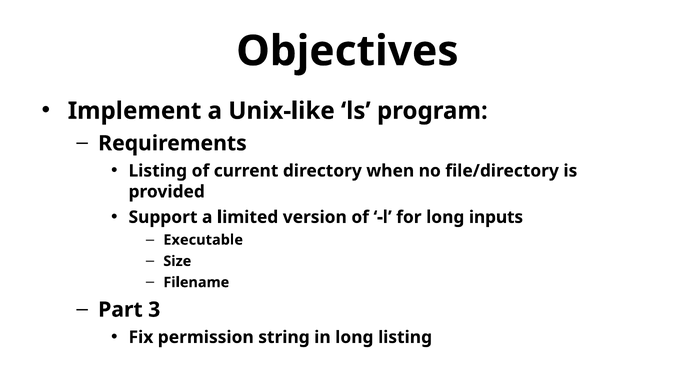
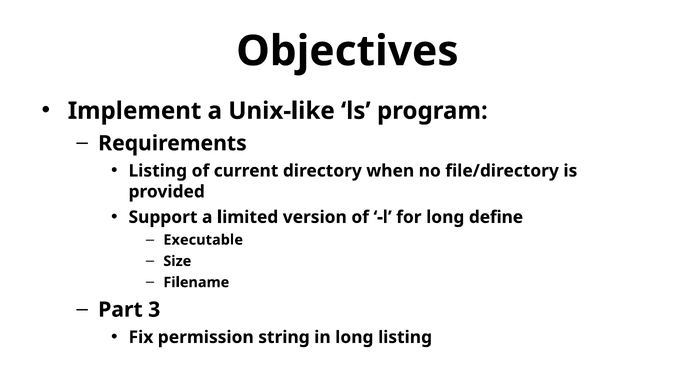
inputs: inputs -> define (496, 217)
